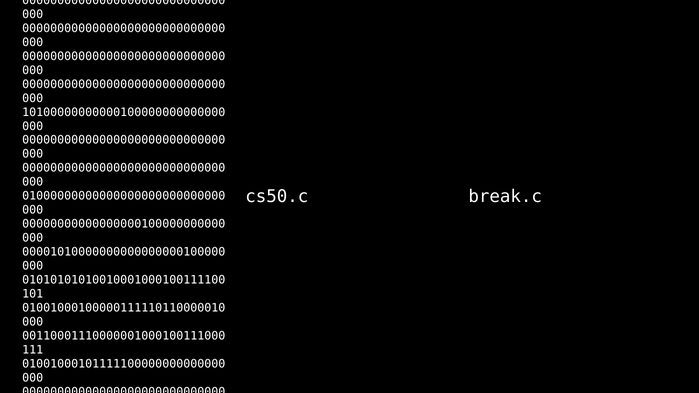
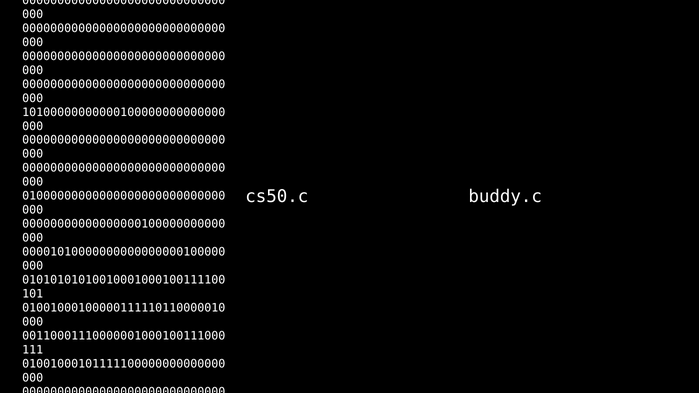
break.c: break.c -> buddy.c (505, 197)
